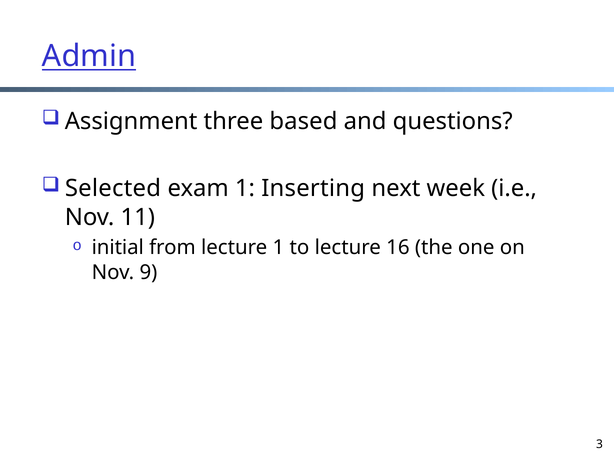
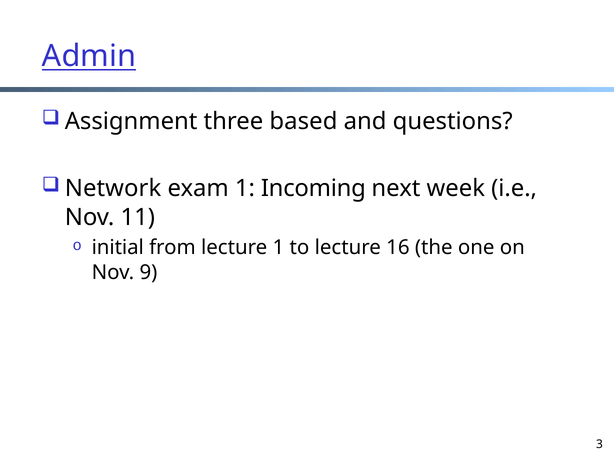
Selected: Selected -> Network (113, 188)
Inserting: Inserting -> Incoming (313, 188)
